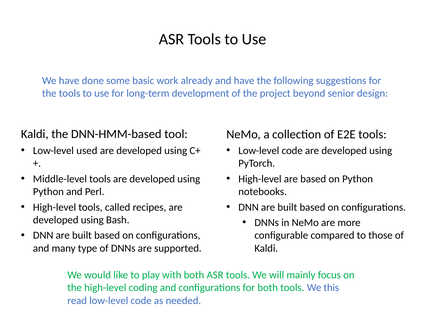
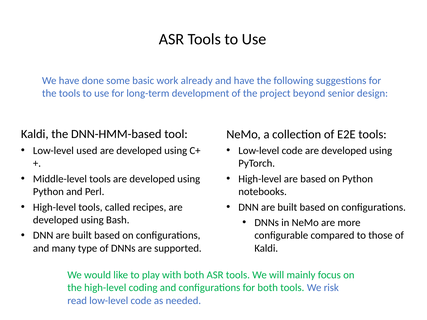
this: this -> risk (331, 288)
